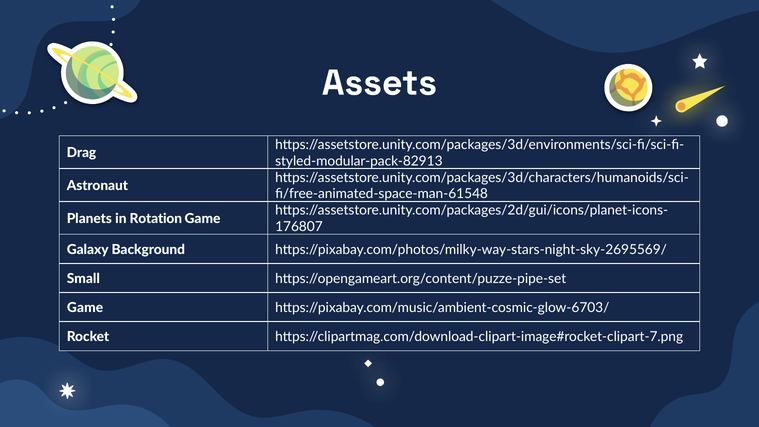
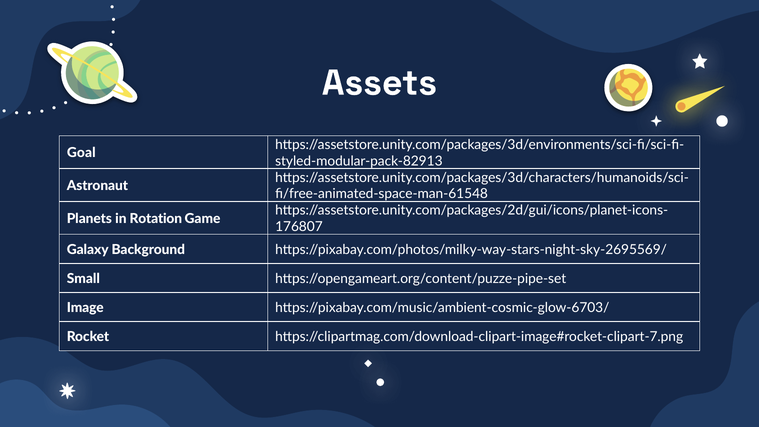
Drag: Drag -> Goal (81, 153)
Game: Game -> Image (85, 308)
